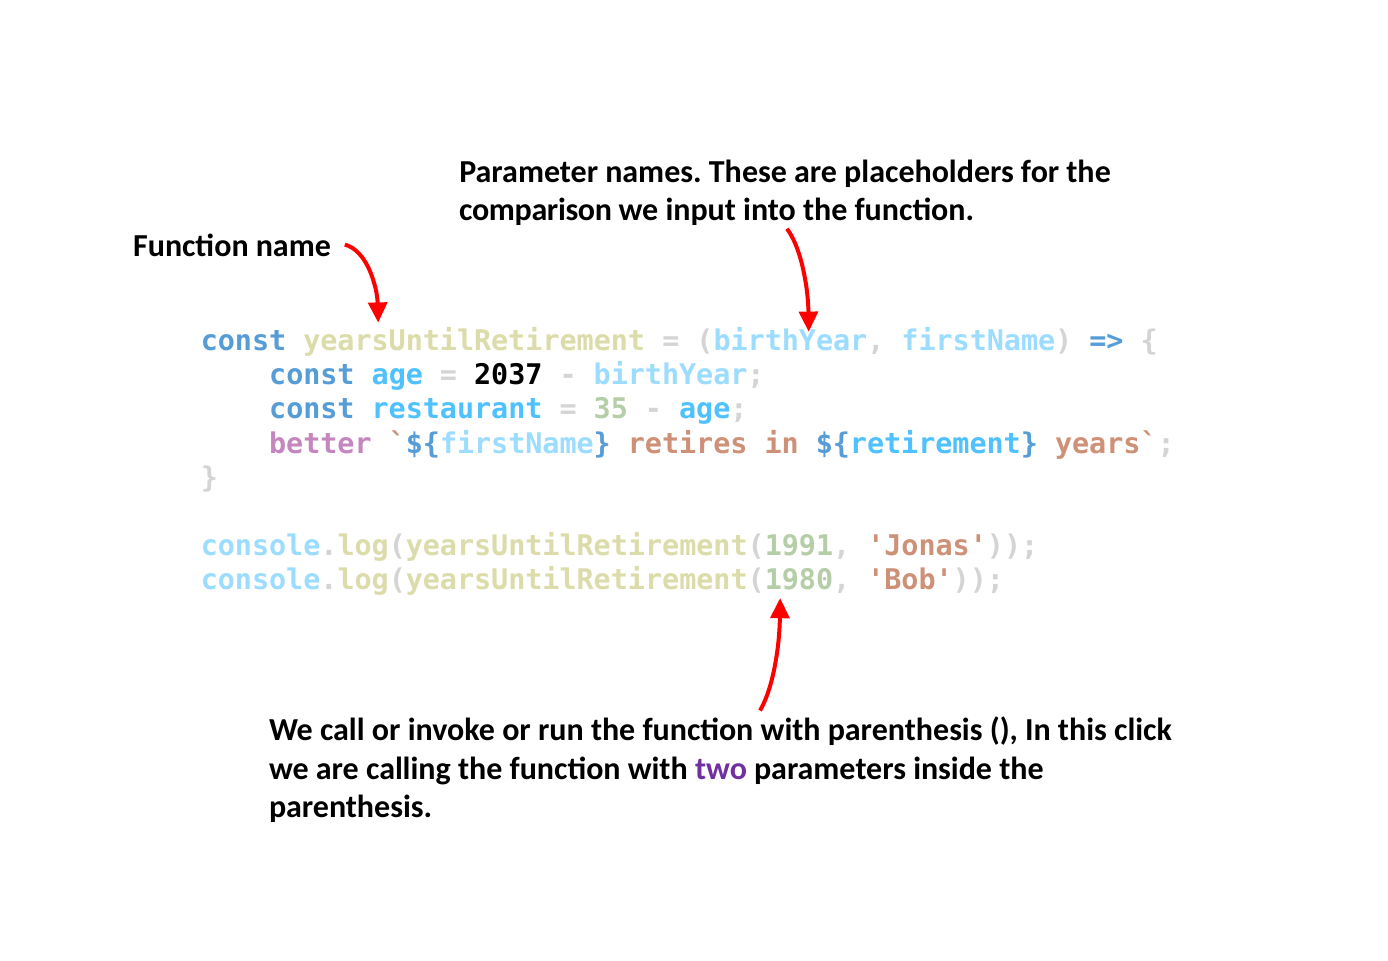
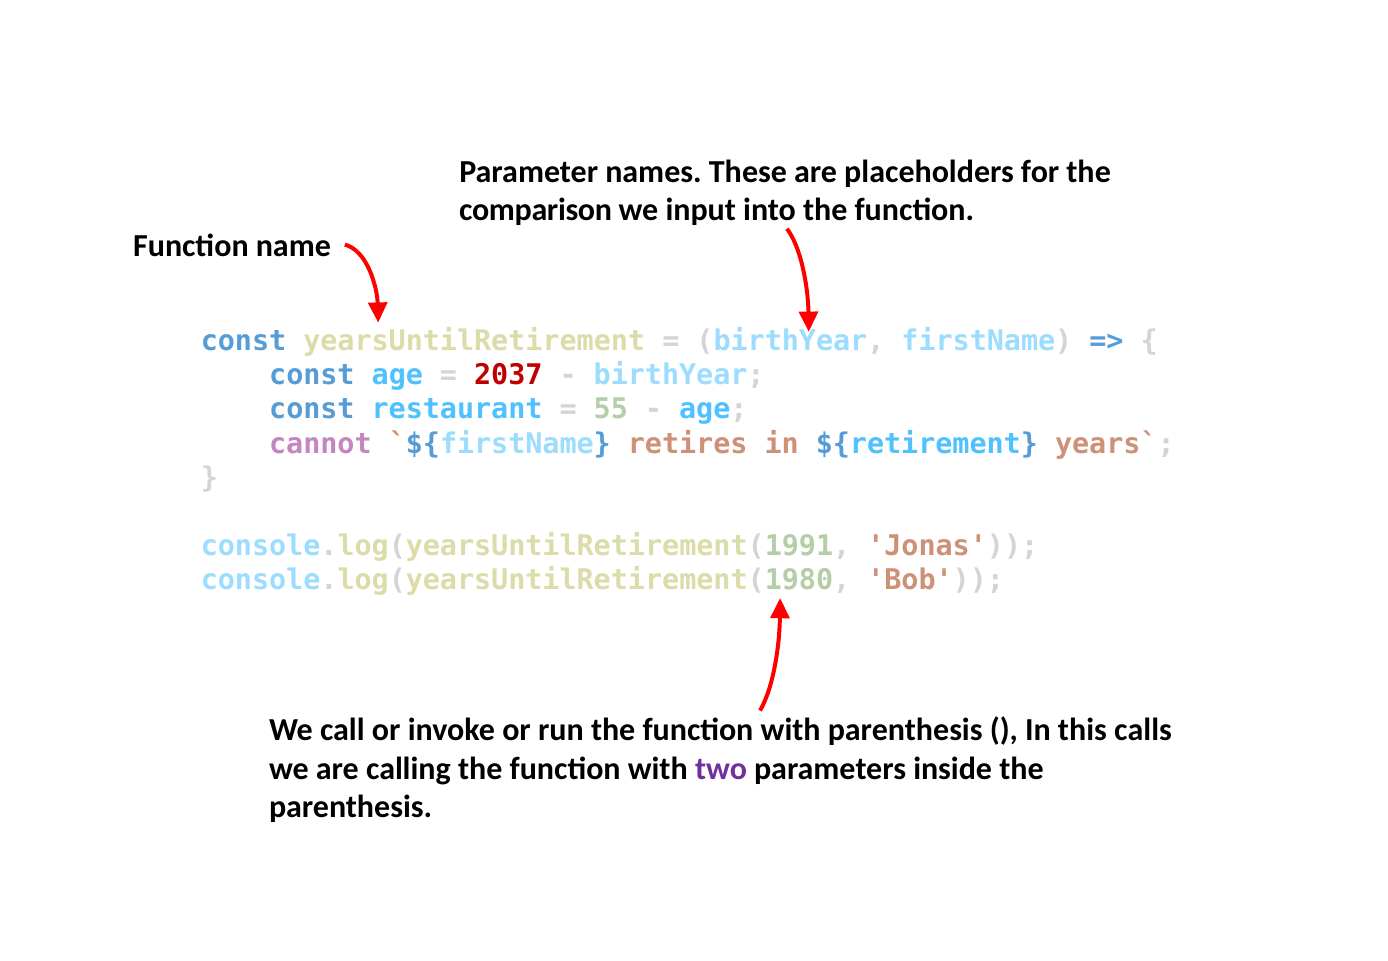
2037 colour: black -> red (508, 375)
35: 35 -> 55 (611, 409)
better: better -> cannot (320, 444)
click: click -> calls (1143, 730)
